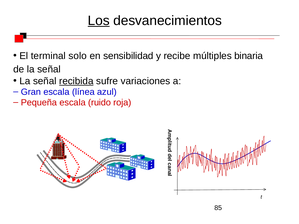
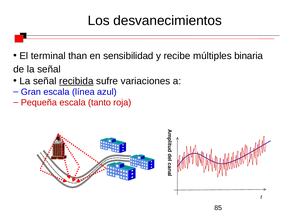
Los underline: present -> none (99, 21)
solo: solo -> than (78, 56)
ruido: ruido -> tanto (100, 103)
